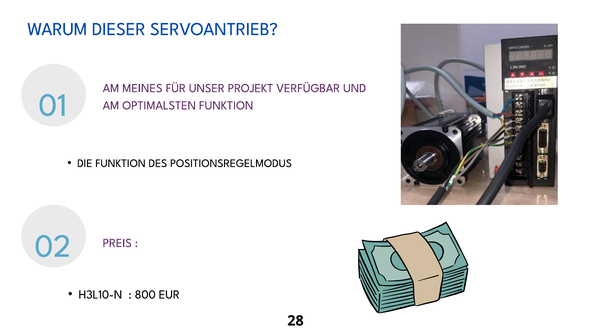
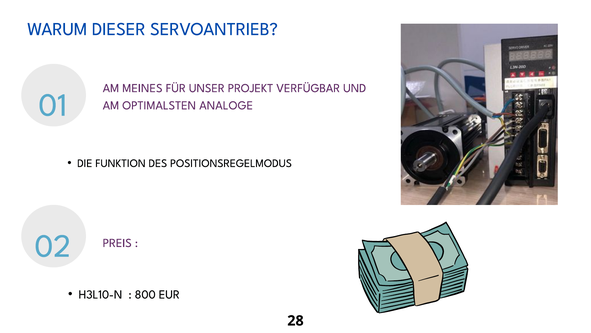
OPTIMALSTEN FUNKTION: FUNKTION -> ANALOGE (226, 105)
